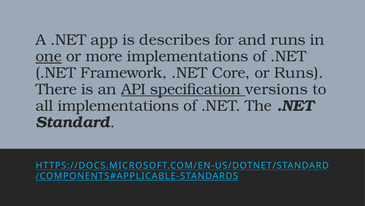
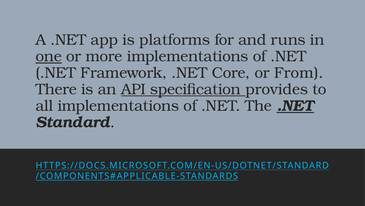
describes: describes -> platforms (175, 40)
or Runs: Runs -> From (299, 73)
versions: versions -> provides (277, 89)
.NET underline: none -> present (295, 106)
